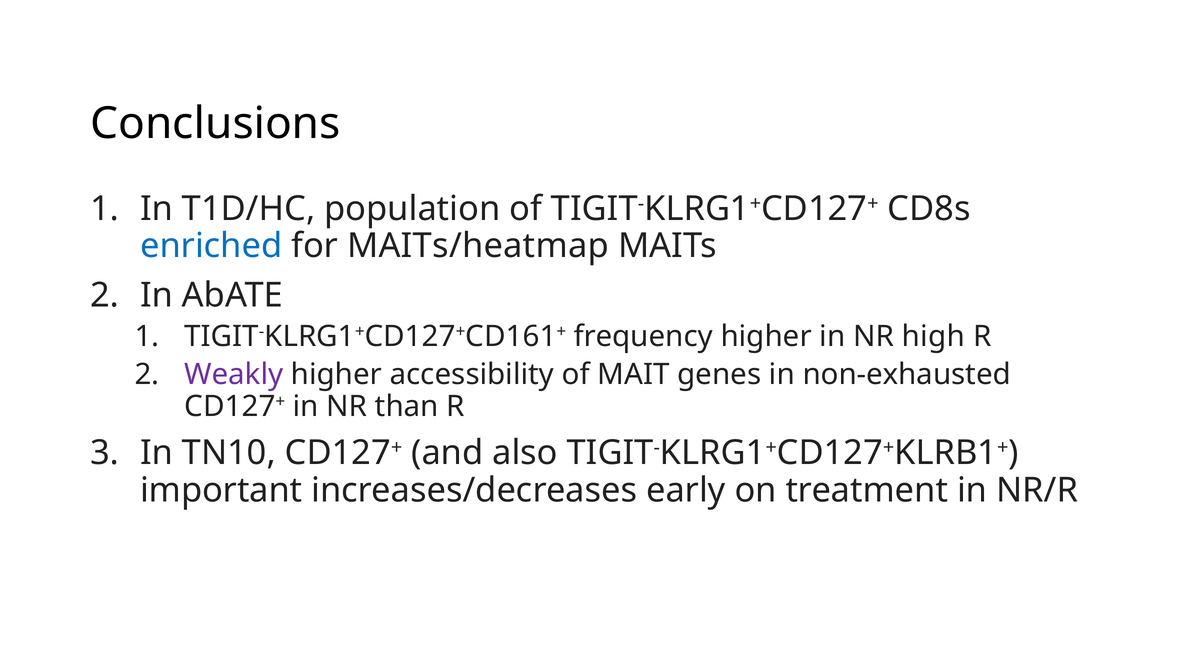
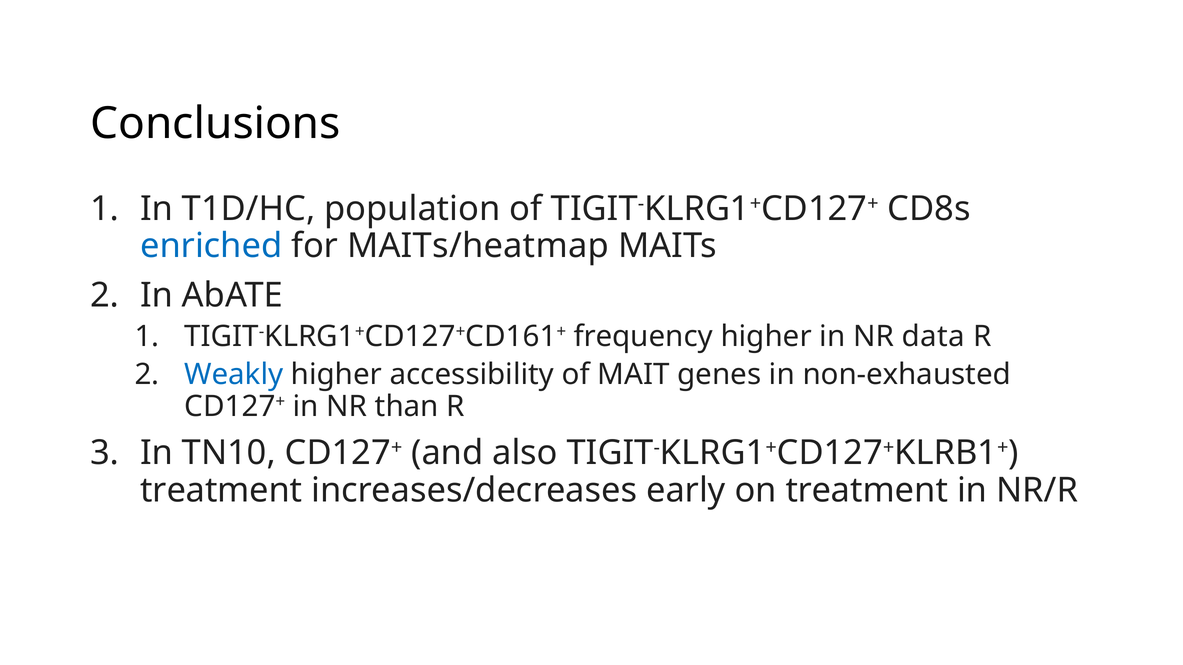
high: high -> data (933, 337)
Weakly colour: purple -> blue (234, 375)
important: important -> treatment (221, 491)
